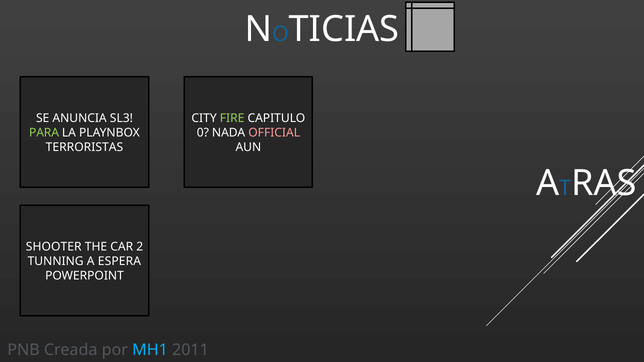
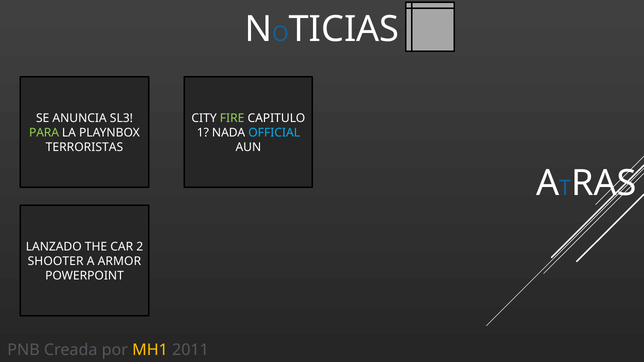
0: 0 -> 1 (203, 133)
OFFICIAL colour: pink -> light blue (274, 133)
SHOOTER: SHOOTER -> LANZADO (54, 247)
TUNNING: TUNNING -> SHOOTER (56, 262)
ESPERA: ESPERA -> ARMOR (119, 262)
MH1 colour: light blue -> yellow (150, 350)
